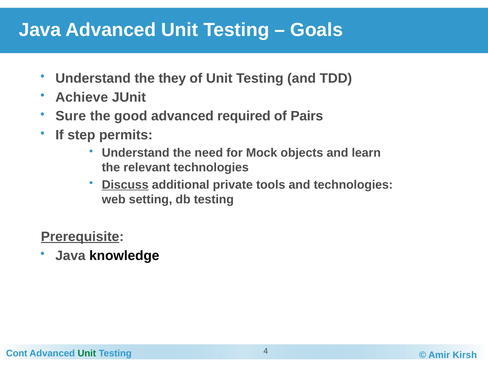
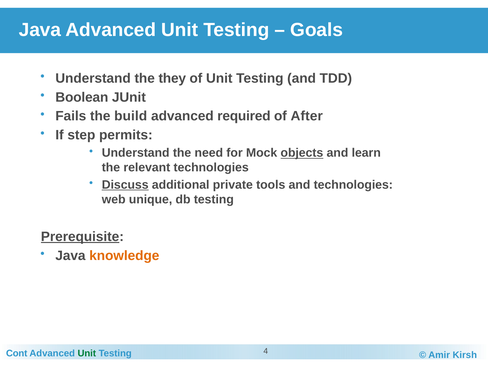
Achieve: Achieve -> Boolean (82, 97)
Sure: Sure -> Fails (71, 116)
good: good -> build (131, 116)
Pairs: Pairs -> After (307, 116)
objects underline: none -> present (302, 153)
setting: setting -> unique (151, 199)
knowledge colour: black -> orange (124, 256)
